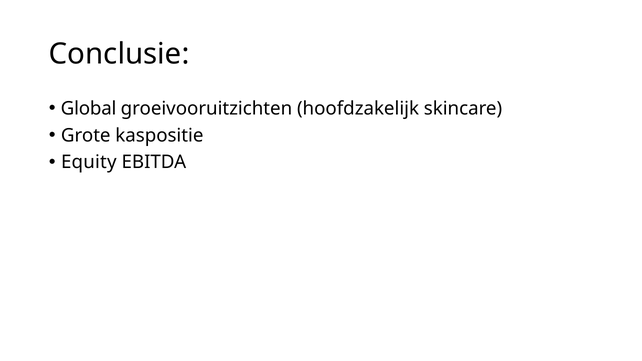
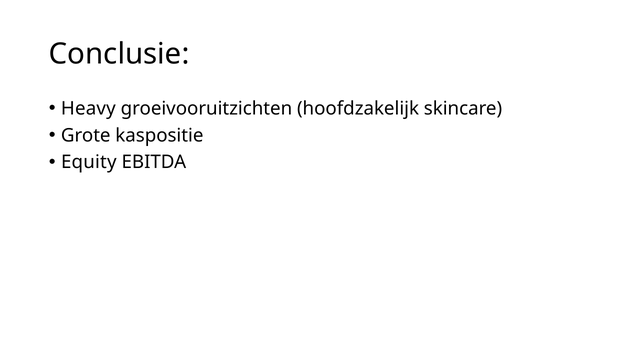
Global: Global -> Heavy (88, 109)
